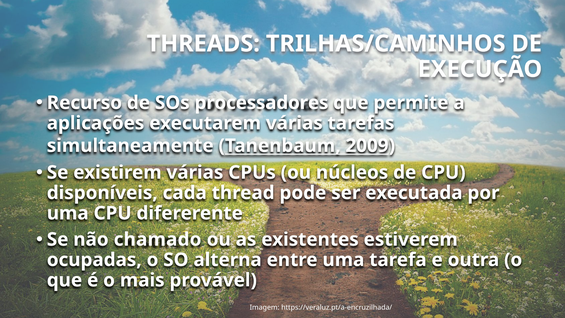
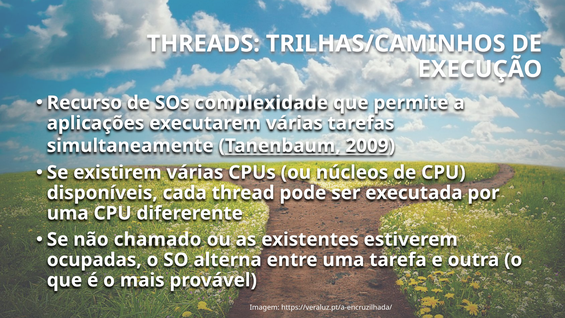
processadores: processadores -> complexidade (261, 103)
